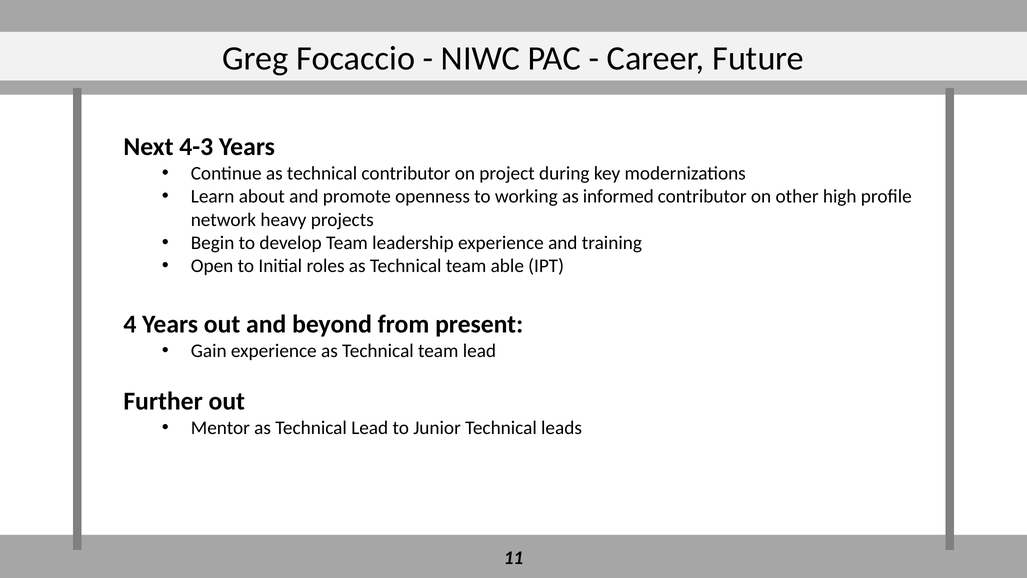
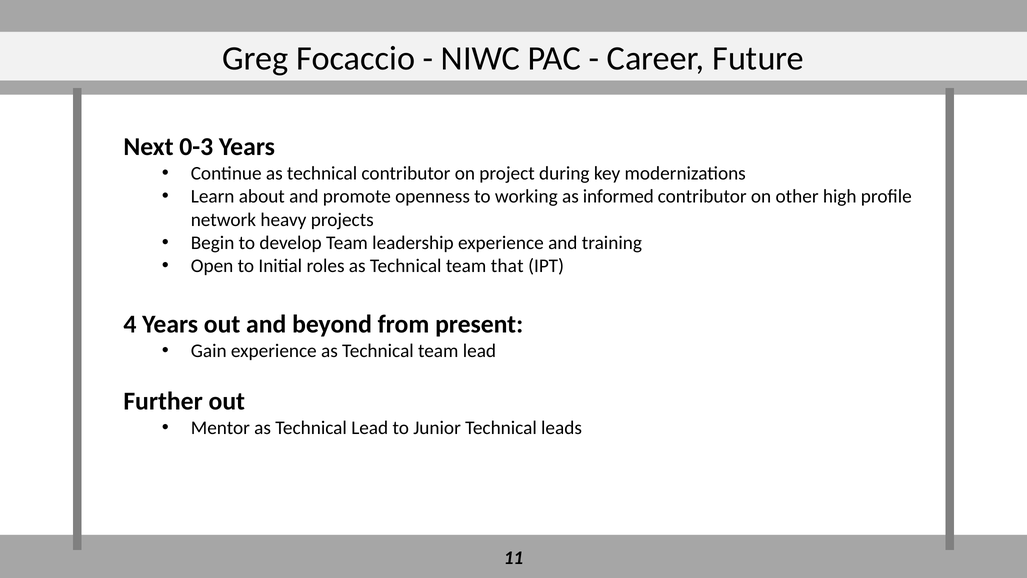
4-3: 4-3 -> 0-3 (196, 147)
able: able -> that (507, 266)
